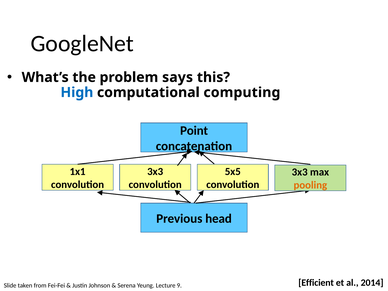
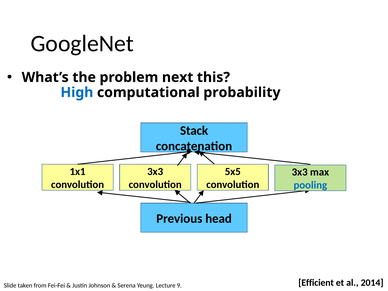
says: says -> next (178, 77)
computing: computing -> probability (242, 92)
Point: Point -> Stack (194, 131)
pooling colour: orange -> blue (310, 185)
